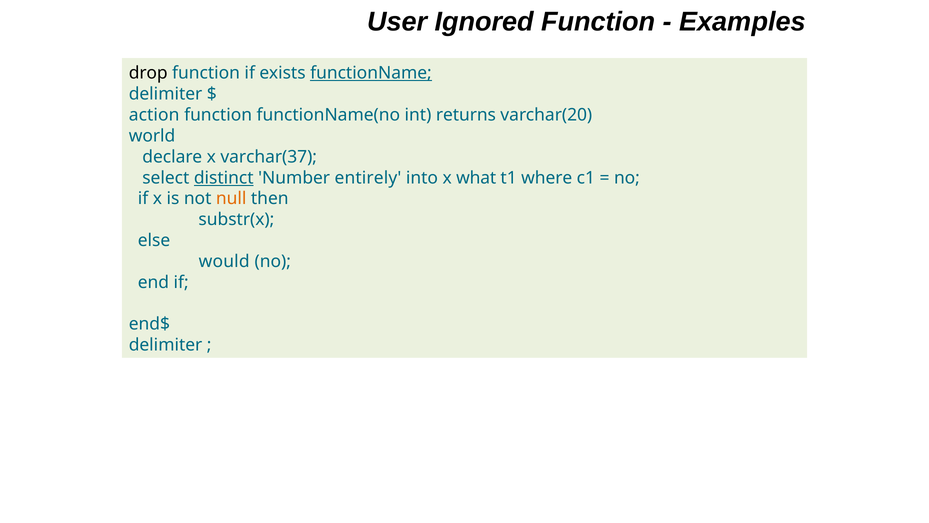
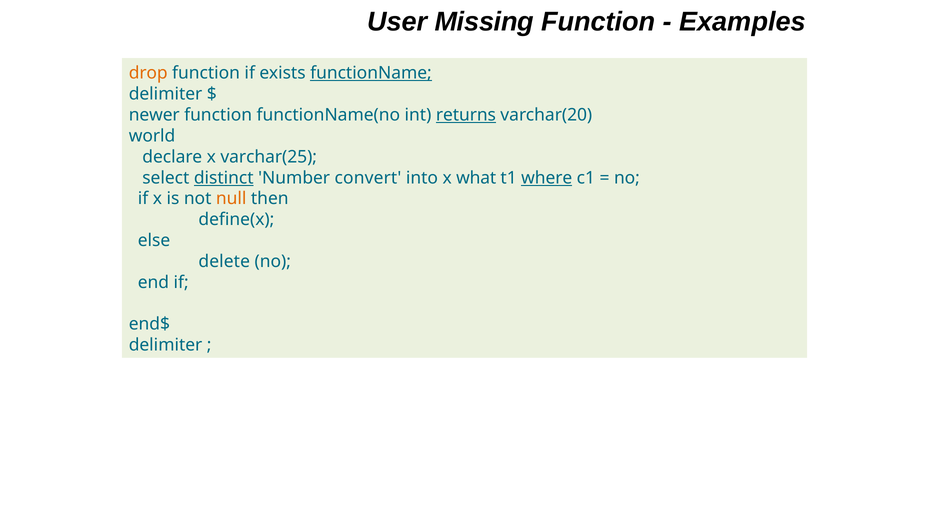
Ignored: Ignored -> Missing (484, 22)
drop colour: black -> orange (148, 73)
action: action -> newer (154, 115)
returns underline: none -> present (466, 115)
varchar(37: varchar(37 -> varchar(25 (269, 157)
entirely: entirely -> convert (368, 178)
where underline: none -> present (547, 178)
substr(x: substr(x -> define(x (236, 219)
would: would -> delete (224, 261)
